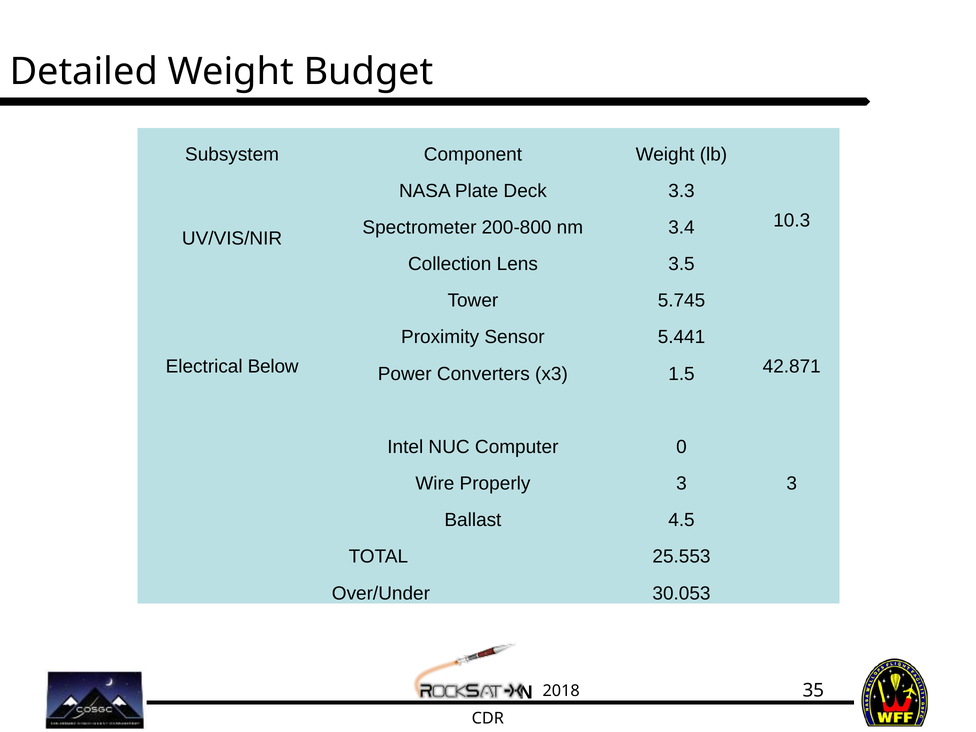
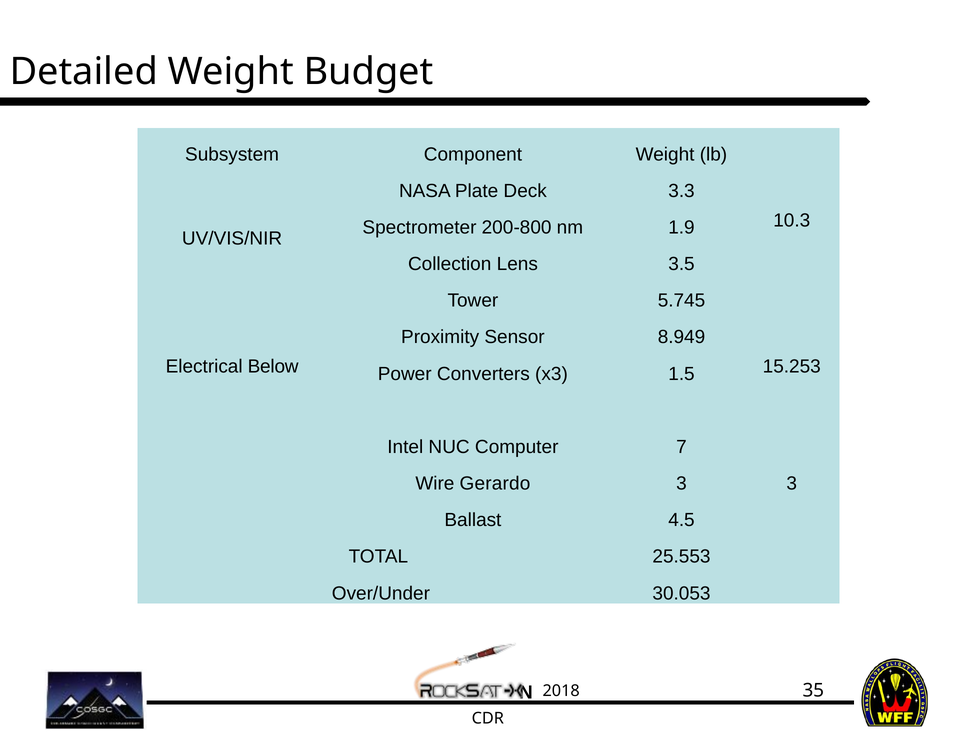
3.4: 3.4 -> 1.9 (681, 227)
5.441: 5.441 -> 8.949 (681, 337)
42.871: 42.871 -> 15.253 (792, 367)
0: 0 -> 7 (682, 447)
Properly: Properly -> Gerardo (495, 484)
